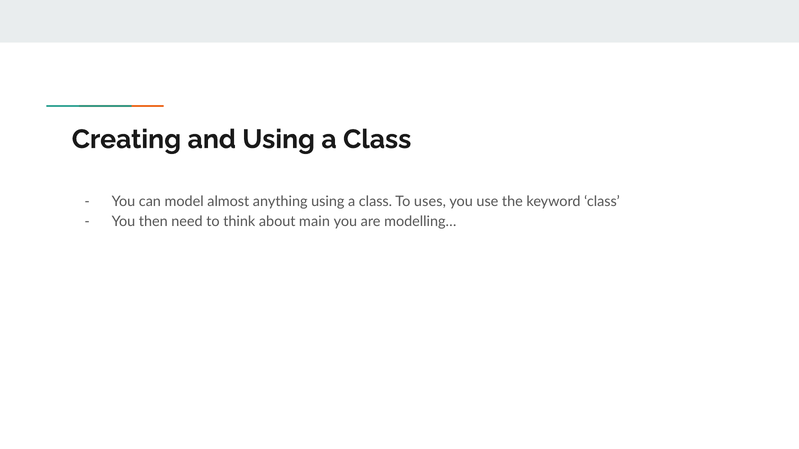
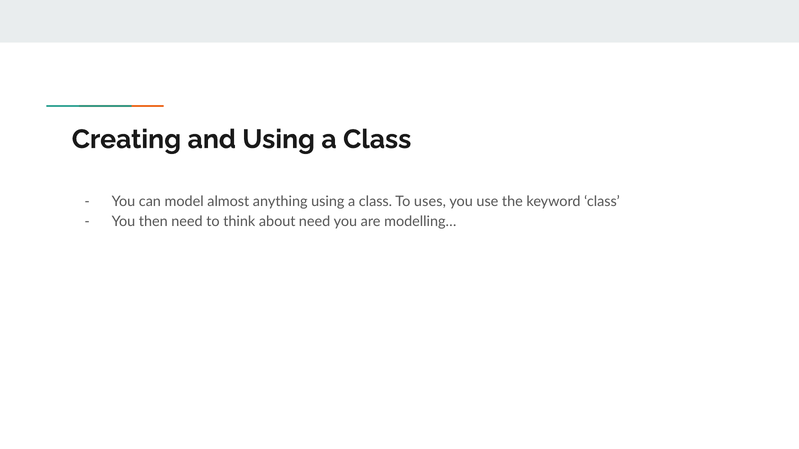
about main: main -> need (315, 222)
